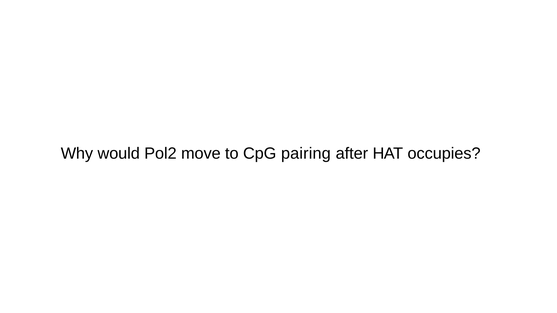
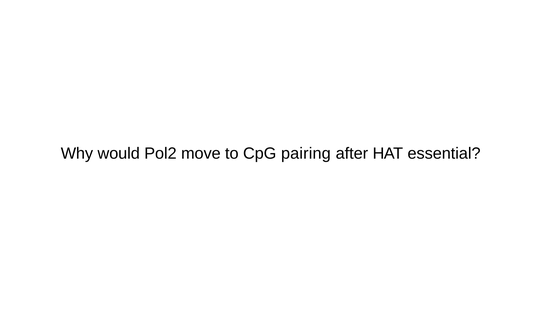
occupies: occupies -> essential (444, 154)
